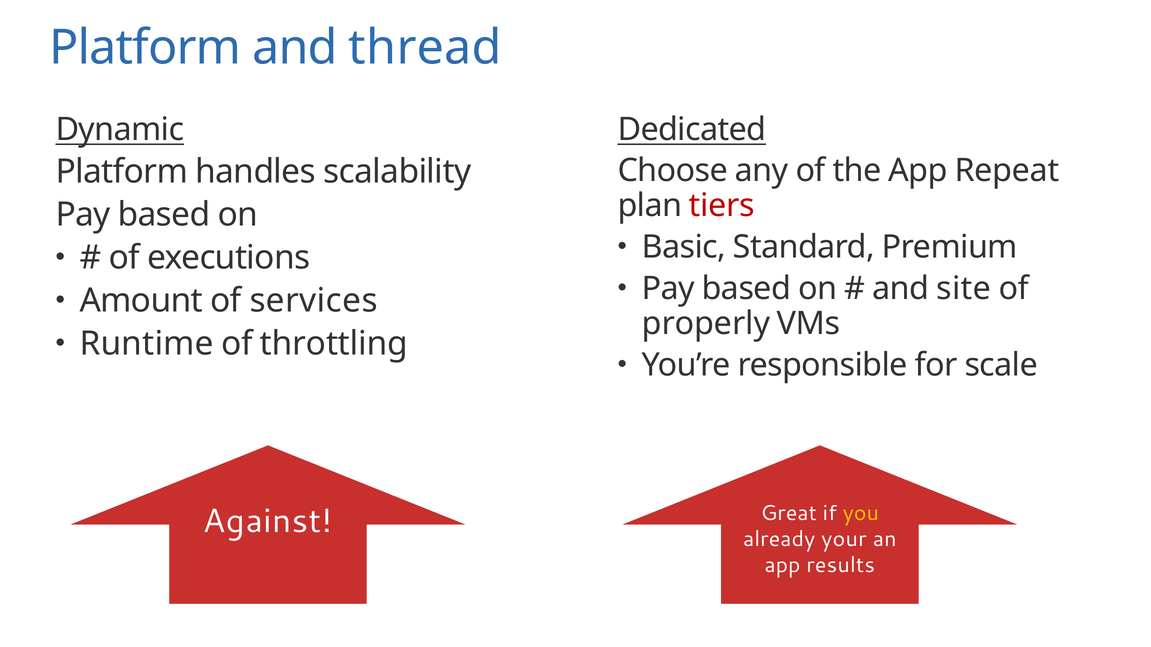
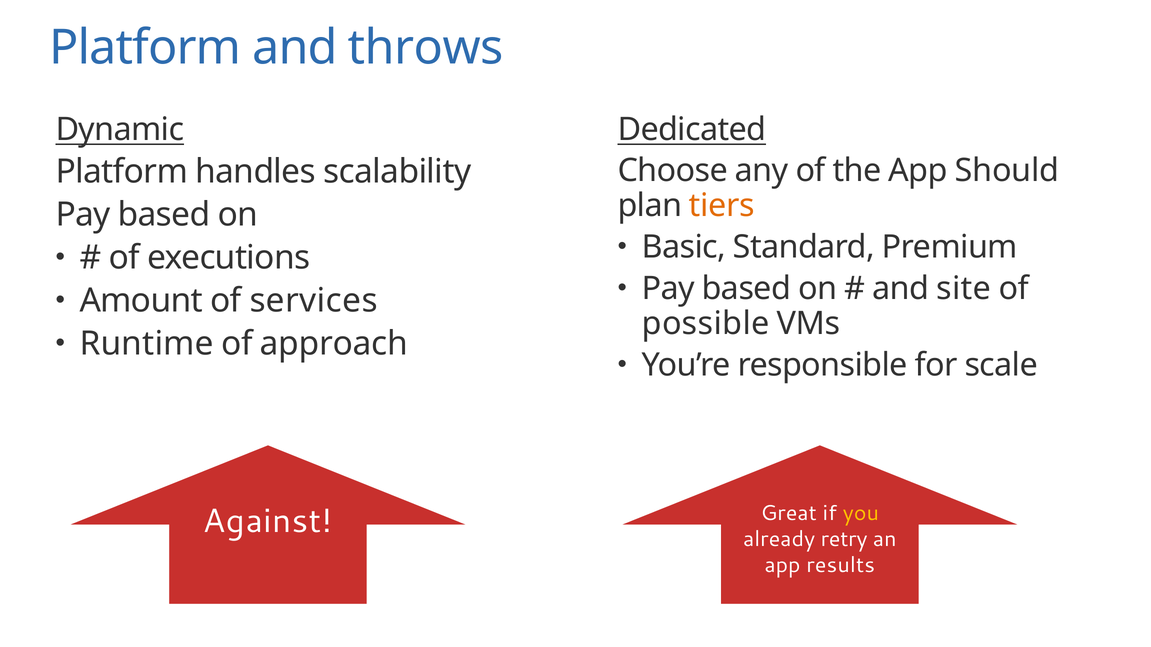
thread: thread -> throws (426, 48)
Repeat: Repeat -> Should (1007, 171)
tiers colour: red -> orange (722, 206)
properly: properly -> possible (706, 324)
throttling: throttling -> approach (334, 344)
your: your -> retry (844, 539)
